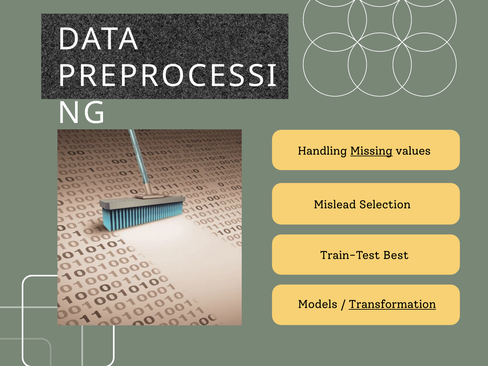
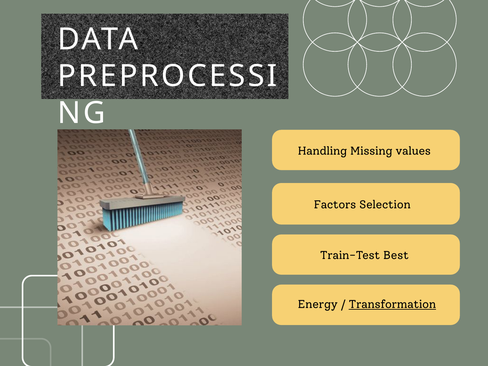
Missing underline: present -> none (371, 151)
Mislead: Mislead -> Factors (335, 205)
Models: Models -> Energy (318, 304)
